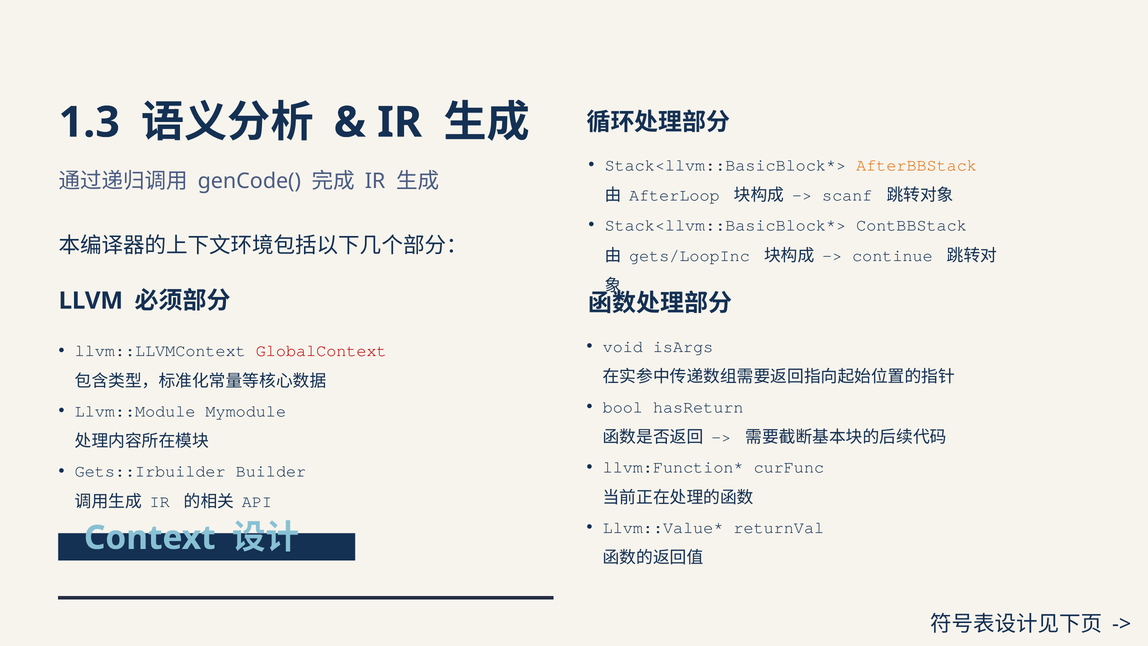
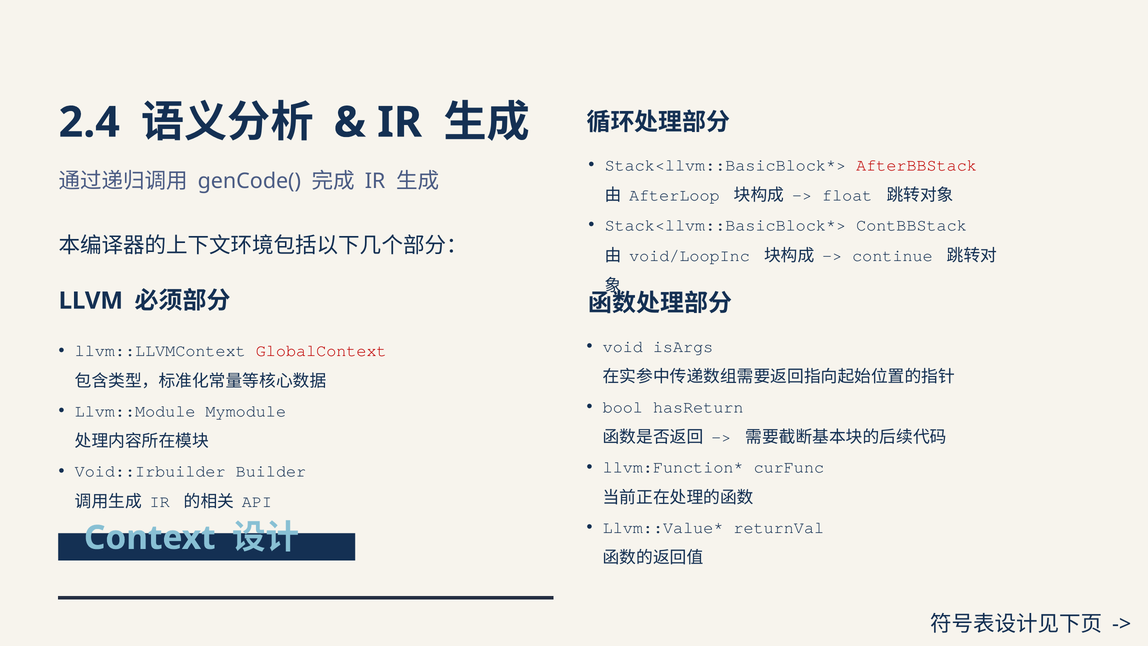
1.3: 1.3 -> 2.4 (89, 122)
AfterBBStack colour: orange -> red (917, 165)
scanf: scanf -> float (847, 195)
gets/LoopInc: gets/LoopInc -> void/LoopInc (689, 255)
Gets::Irbuilder: Gets::Irbuilder -> Void::Irbuilder (150, 471)
